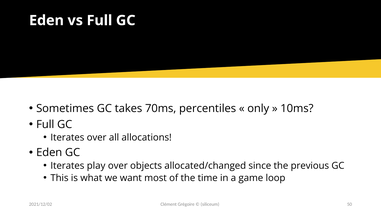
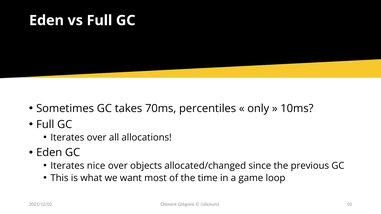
play: play -> nice (96, 166)
